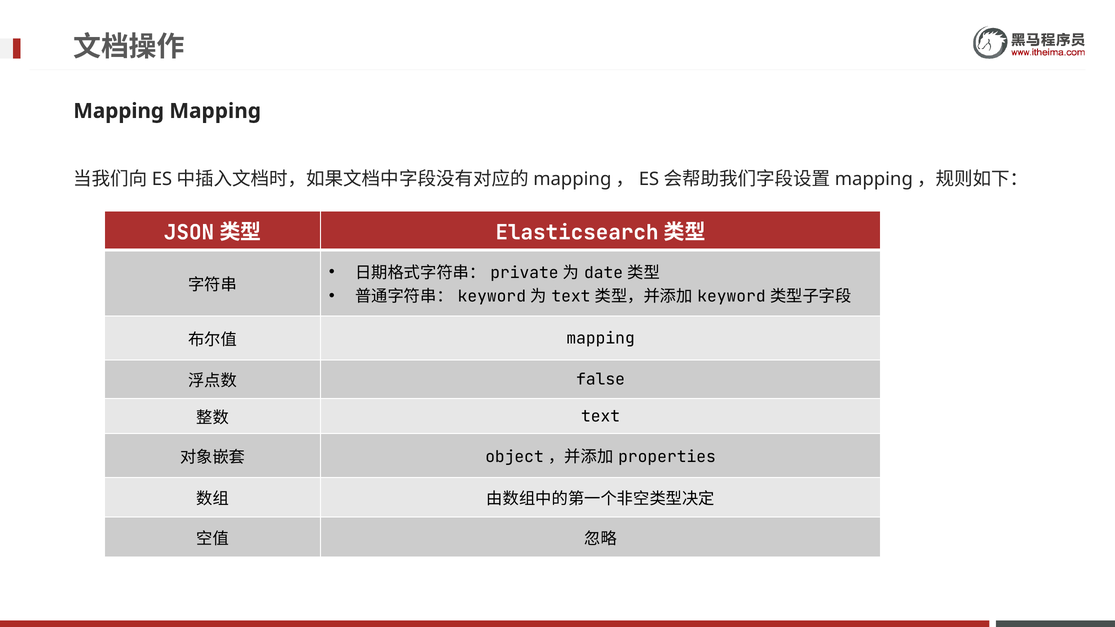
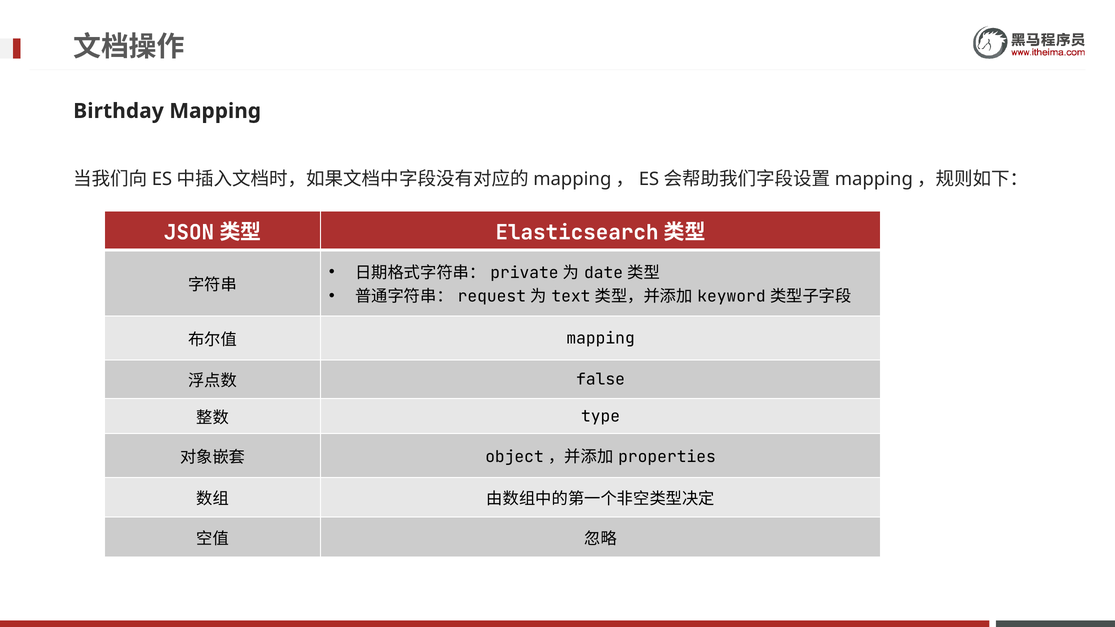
Mapping: Mapping -> Birthday (119, 111)
keyword: keyword -> request (492, 297)
text: text -> type (601, 417)
